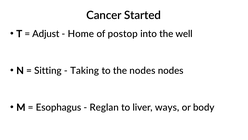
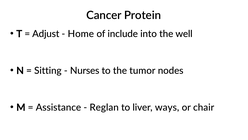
Started: Started -> Protein (143, 15)
postop: postop -> include (123, 34)
Taking: Taking -> Nurses (85, 70)
the nodes: nodes -> tumor (142, 70)
Esophagus: Esophagus -> Assistance (58, 107)
body: body -> chair (204, 107)
